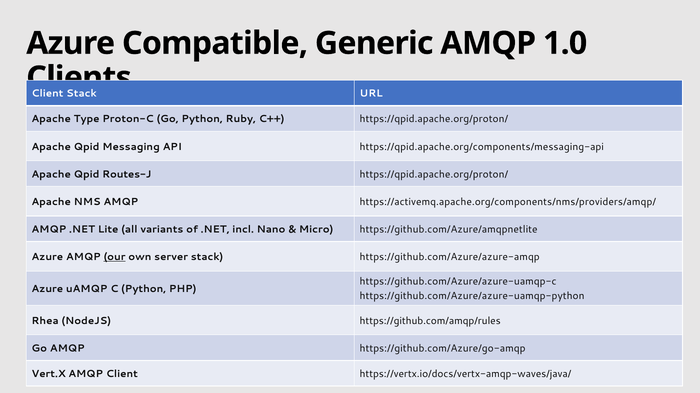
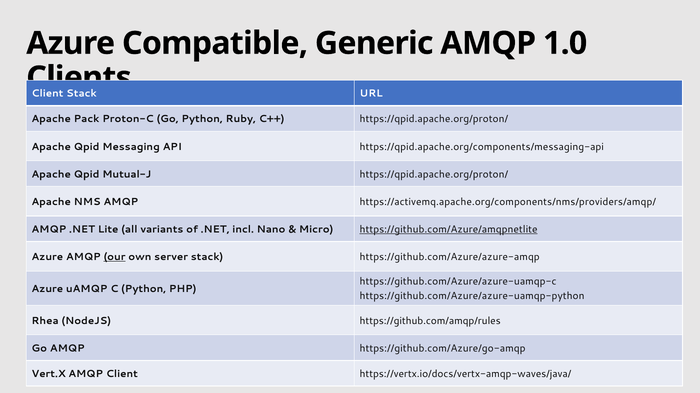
Type: Type -> Pack (87, 119)
Routes-J: Routes-J -> Mutual-J (127, 175)
https://github.com/Azure/amqpnetlite underline: none -> present (449, 230)
